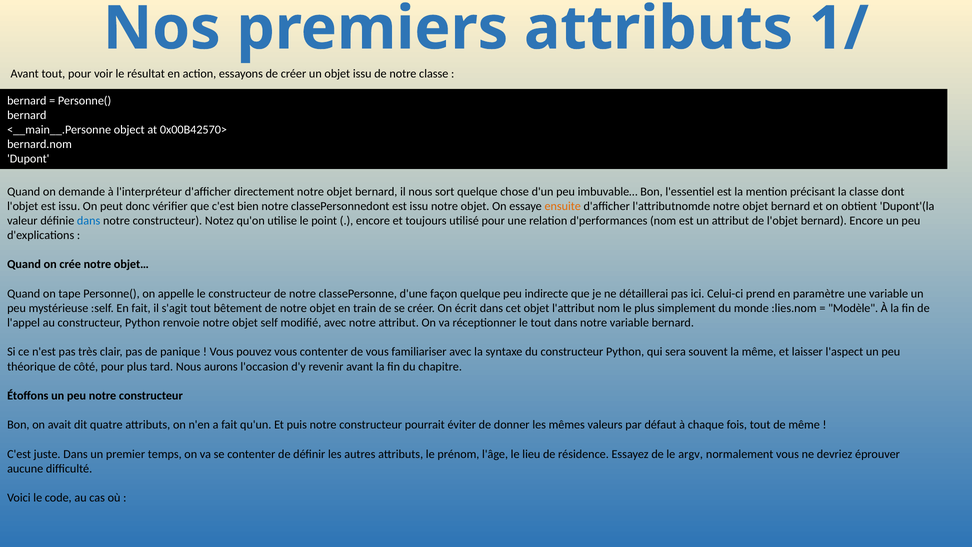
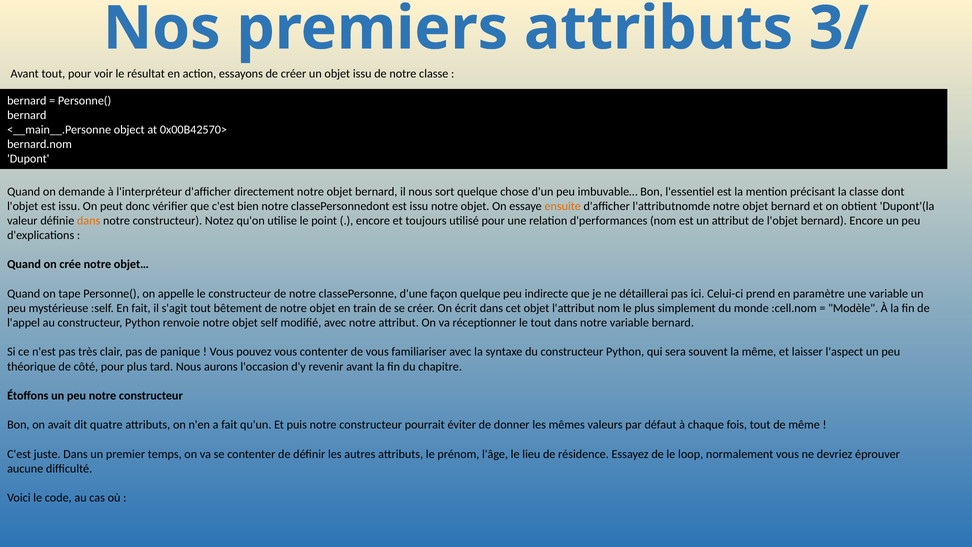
1/: 1/ -> 3/ (839, 28)
dans colour: blue -> orange (89, 221)
:lies.nom: :lies.nom -> :cell.nom (794, 308)
argv: argv -> loop (691, 454)
